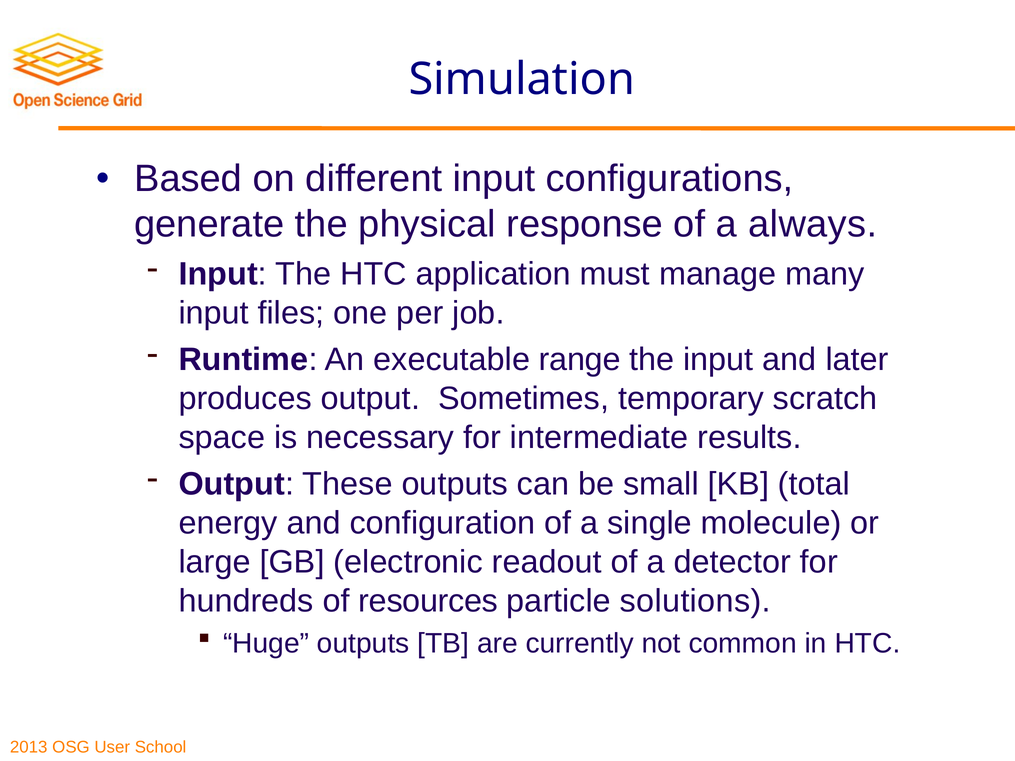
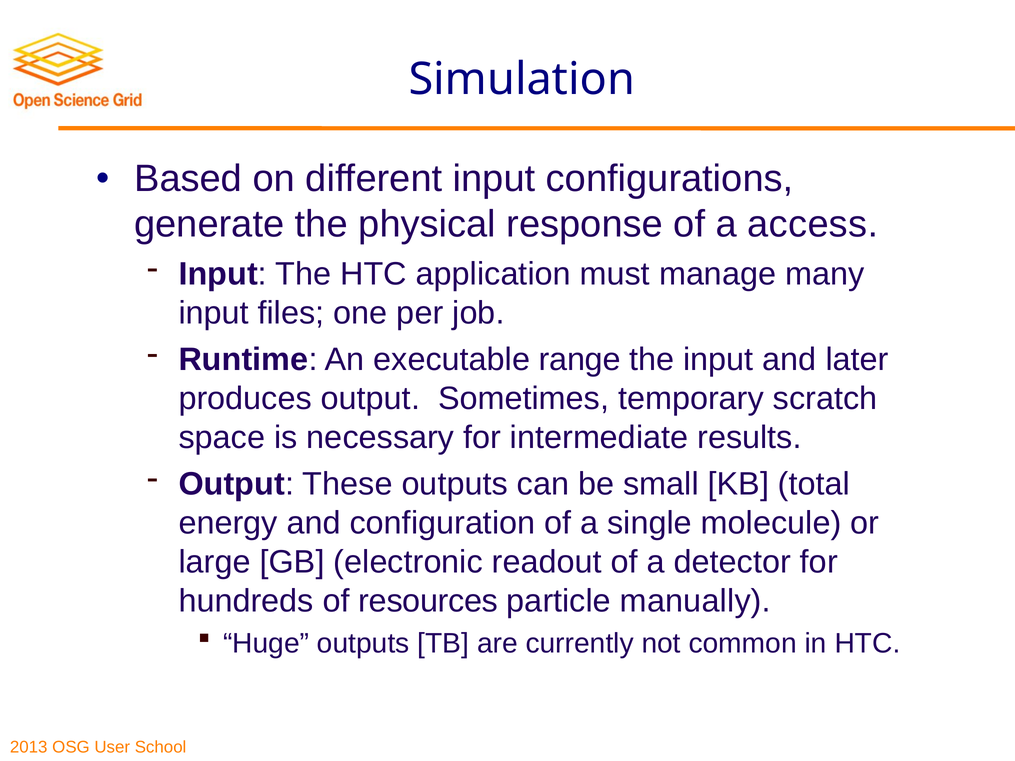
always: always -> access (813, 224)
solutions: solutions -> manually (695, 601)
